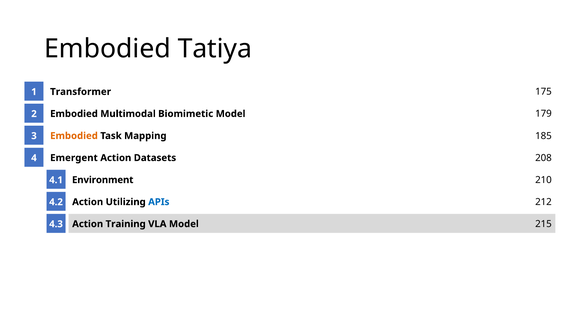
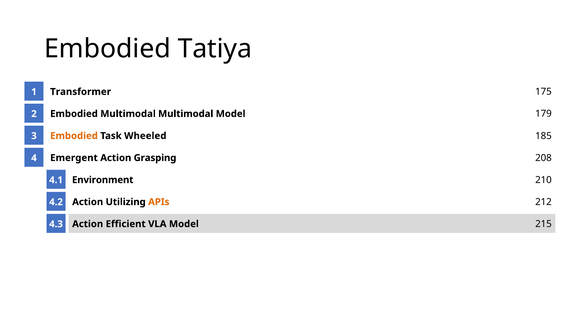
Multimodal Biomimetic: Biomimetic -> Multimodal (186, 114)
Mapping: Mapping -> Wheeled (145, 136)
Datasets: Datasets -> Grasping (155, 158)
APIs colour: blue -> orange (159, 202)
Training: Training -> Efficient (126, 224)
